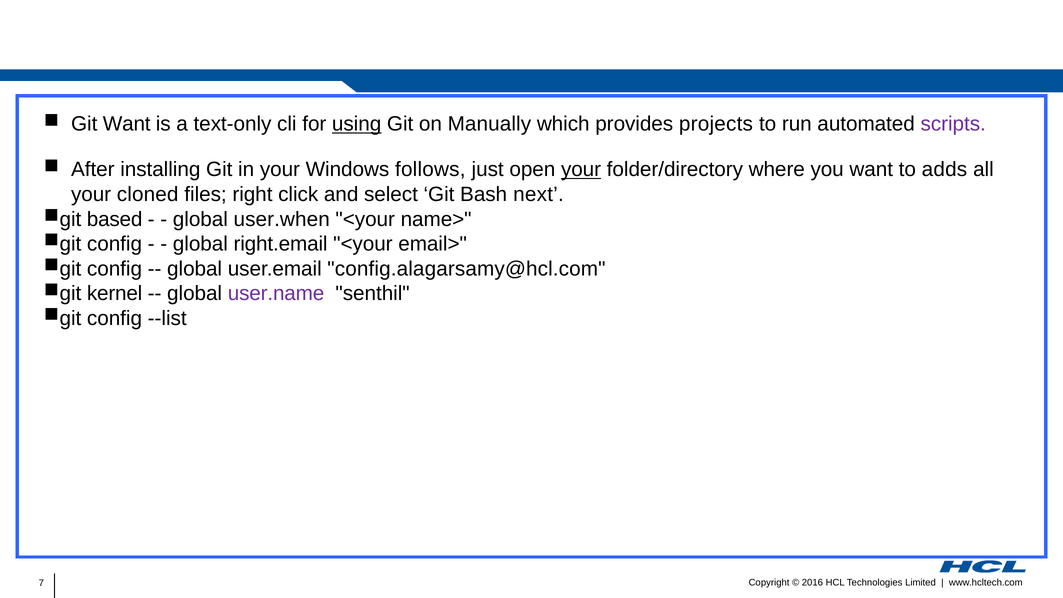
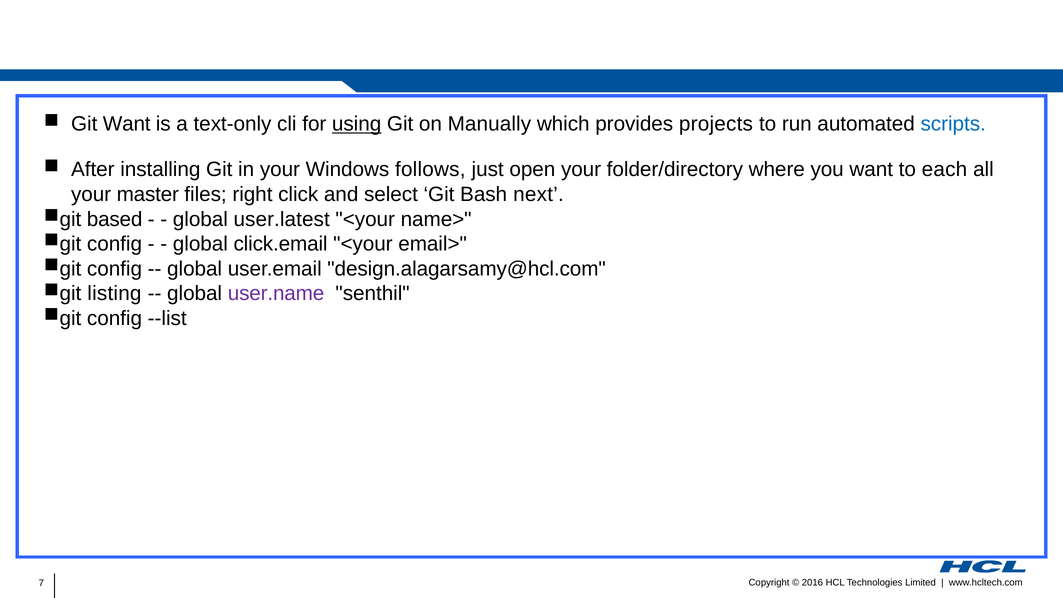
scripts colour: purple -> blue (953, 124)
your underline: present -> none (581, 170)
adds: adds -> each (944, 170)
cloned: cloned -> master (148, 194)
user.when: user.when -> user.latest (282, 219)
right.email: right.email -> click.email (281, 244)
config.alagarsamy@hcl.com: config.alagarsamy@hcl.com -> design.alagarsamy@hcl.com (467, 269)
kernel: kernel -> listing (114, 294)
